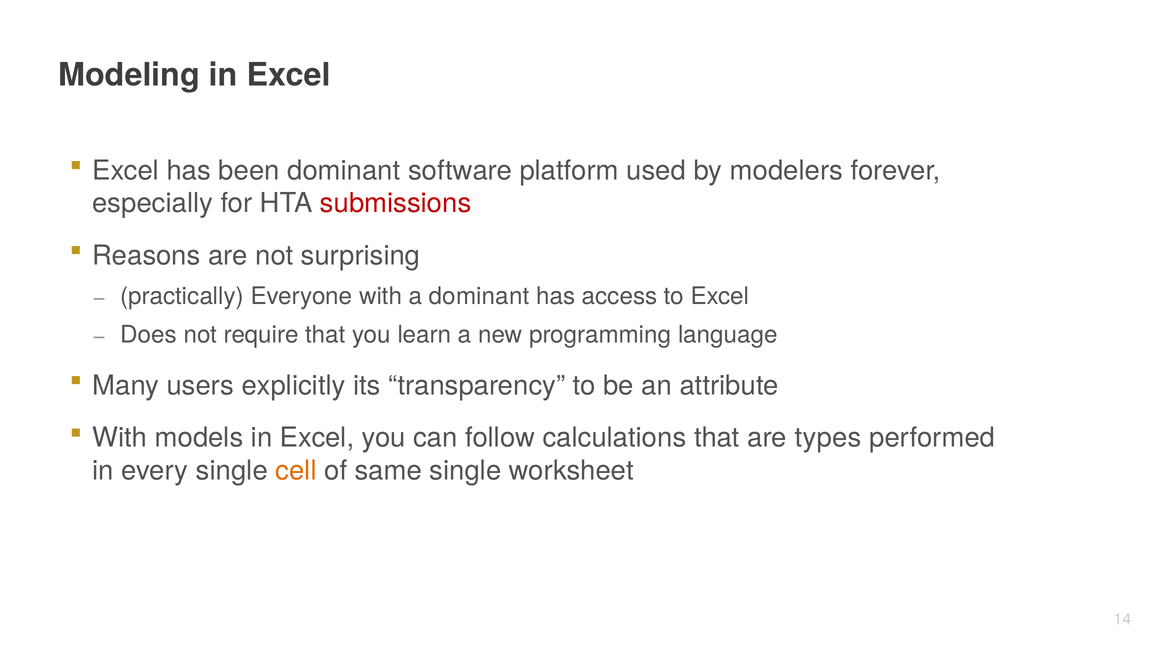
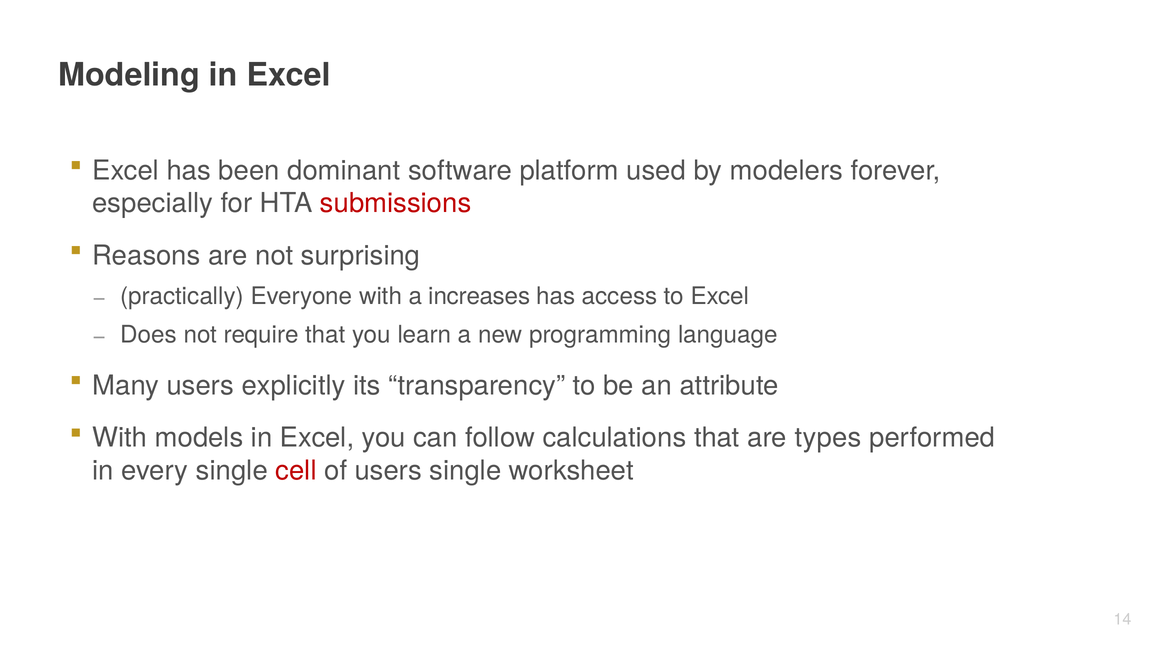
a dominant: dominant -> increases (479, 296)
cell colour: orange -> red (296, 471)
of same: same -> users (388, 471)
